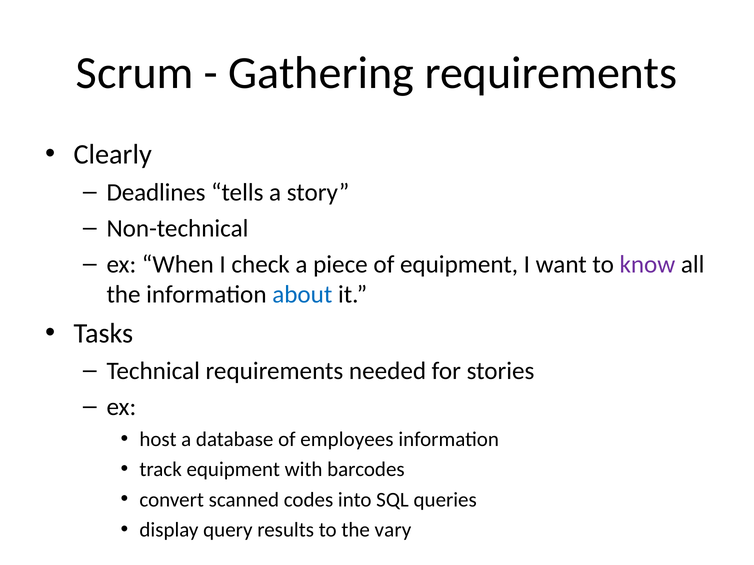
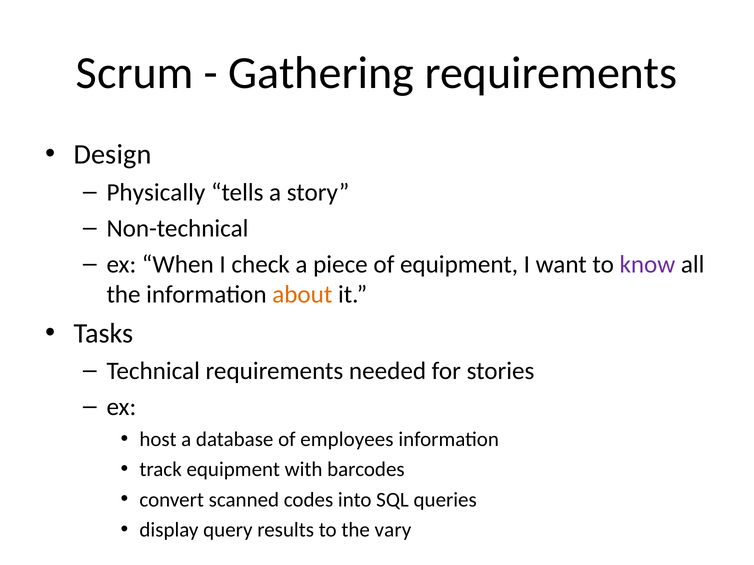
Clearly: Clearly -> Design (113, 155)
Deadlines: Deadlines -> Physically (156, 192)
about colour: blue -> orange (302, 295)
